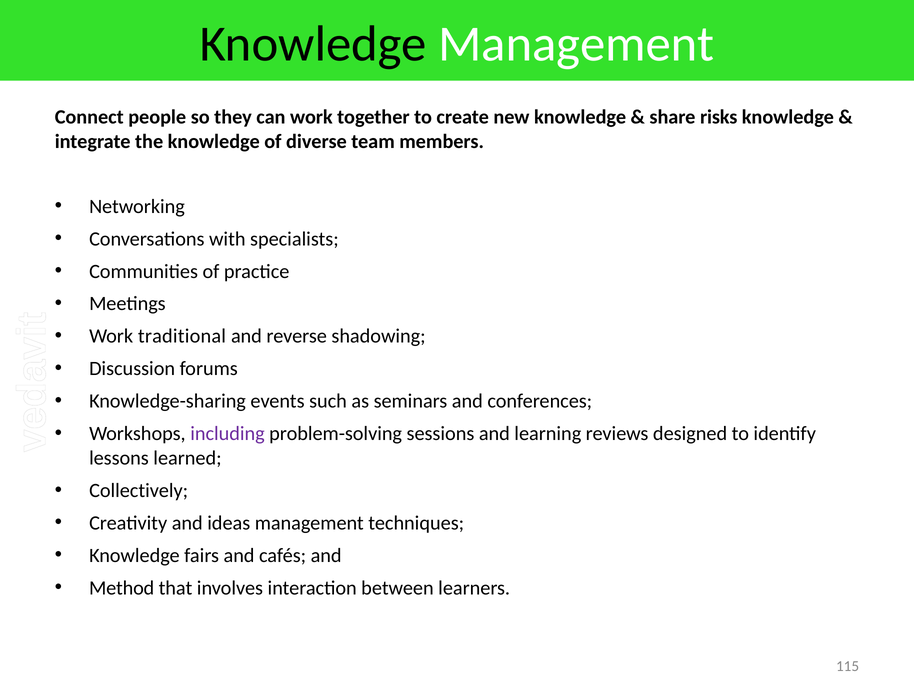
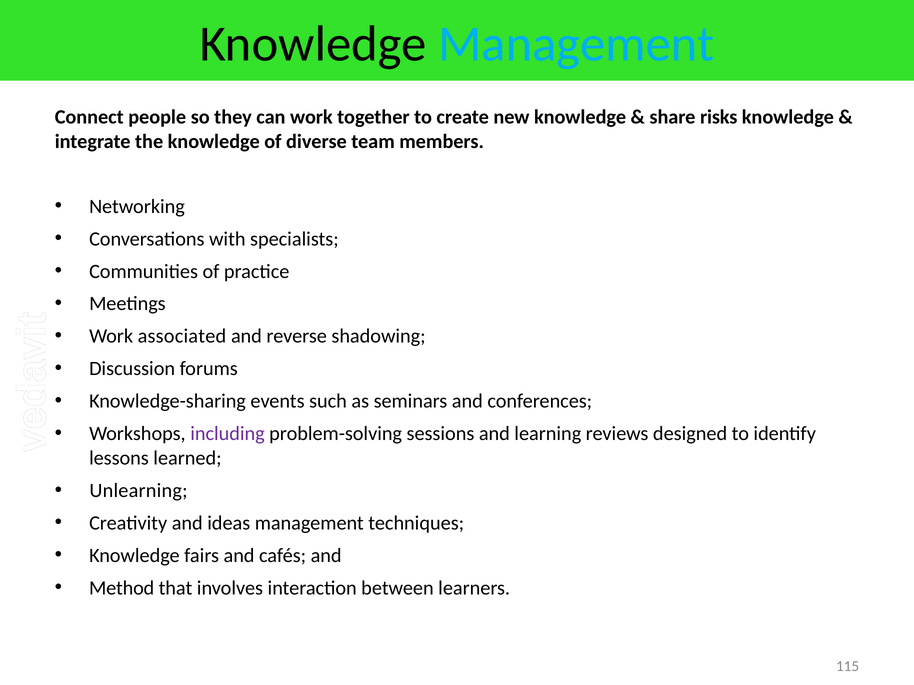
Management colour: white -> light blue (576, 44)
traditional: traditional -> associated (182, 337)
Collectively: Collectively -> Unlearning (138, 491)
